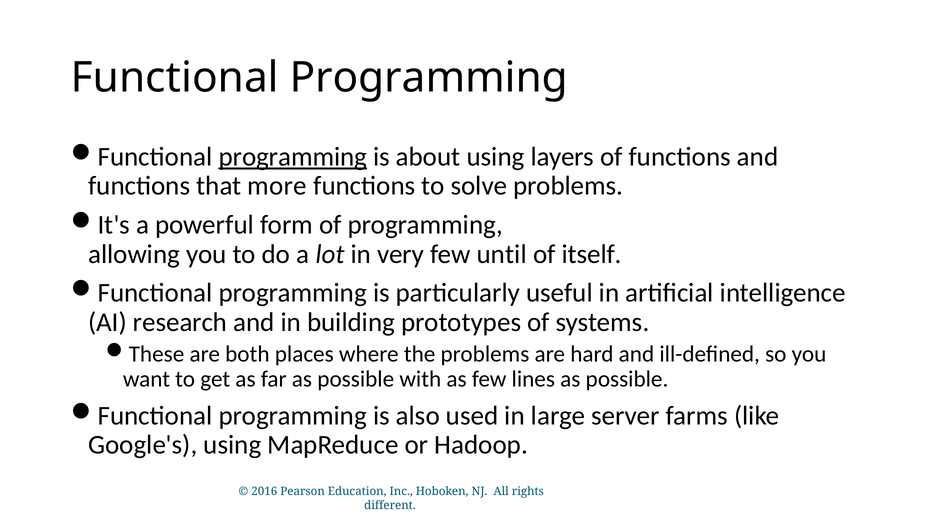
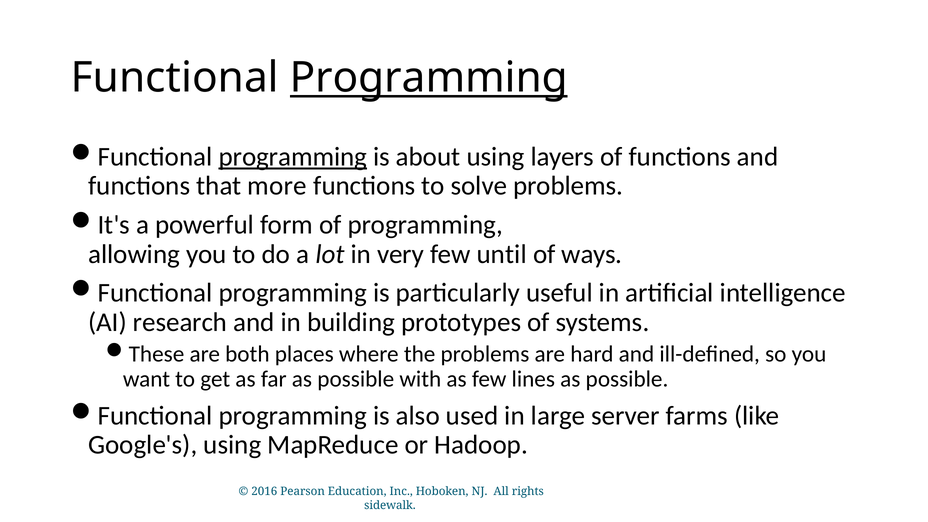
Programming underline: none -> present (429, 78)
itself: itself -> ways (592, 254)
different: different -> sidewalk (390, 505)
